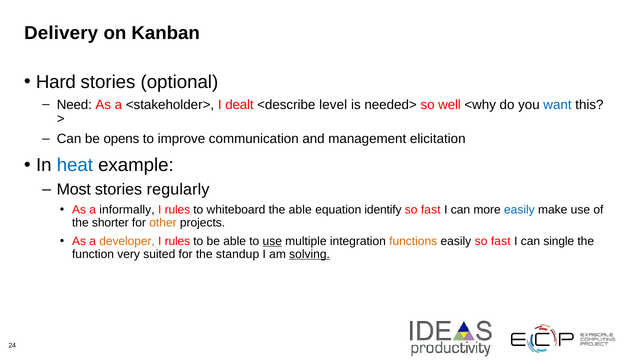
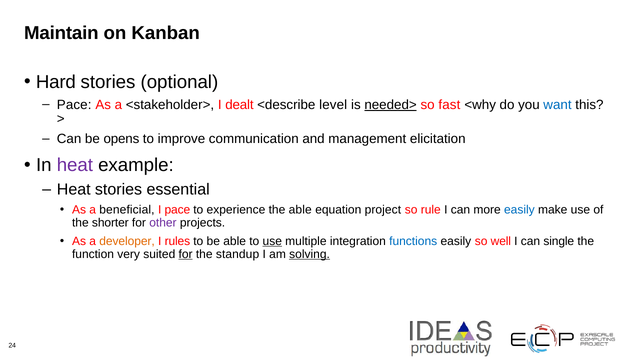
Delivery: Delivery -> Maintain (61, 33)
Need: Need -> Pace (74, 105)
needed> underline: none -> present (391, 105)
well: well -> fast (449, 105)
heat colour: blue -> purple (75, 165)
Most: Most -> Heat (74, 189)
regularly: regularly -> essential (178, 189)
informally: informally -> beneficial (127, 210)
rules: rules -> pace (177, 210)
whiteboard: whiteboard -> experience (236, 210)
identify: identify -> project (383, 210)
fast: fast -> rule (431, 210)
other colour: orange -> purple (163, 223)
functions colour: orange -> blue (413, 241)
easily so fast: fast -> well (501, 241)
for underline: none -> present (186, 254)
